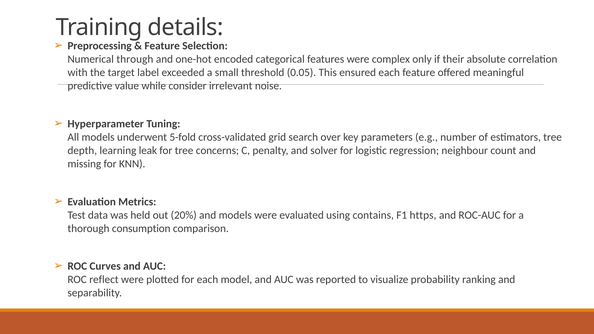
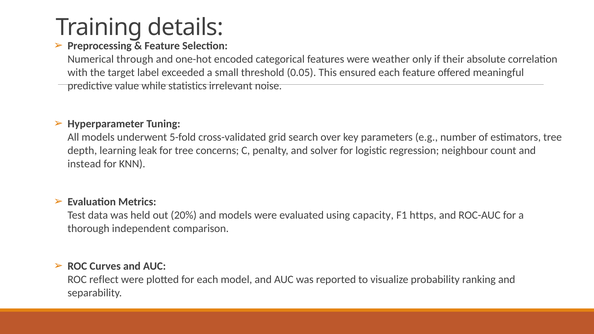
complex: complex -> weather (391, 59)
consider: consider -> statistics (188, 86)
missing: missing -> instead (84, 164)
contains: contains -> capacity (373, 215)
consumption: consumption -> independent (141, 228)
